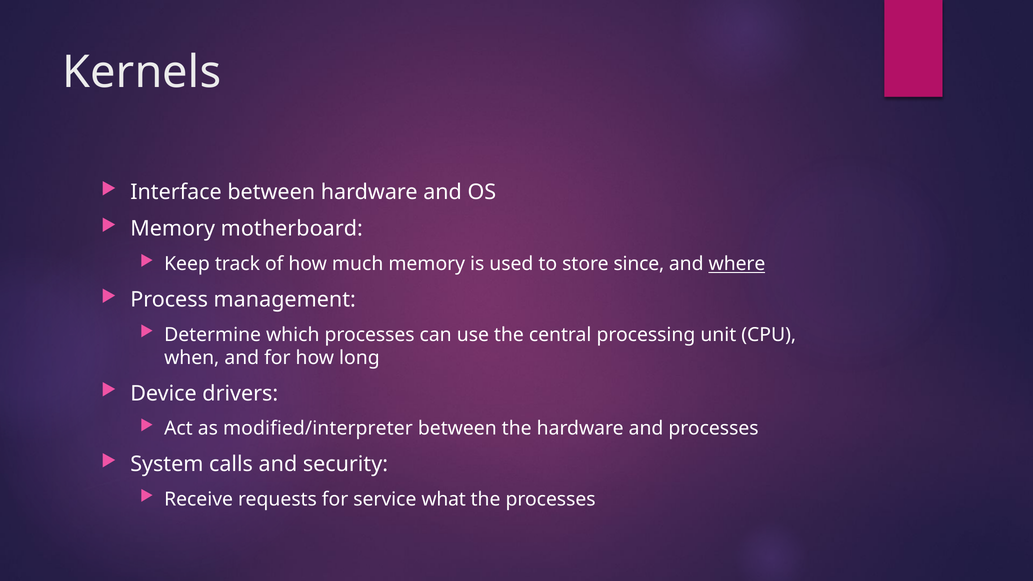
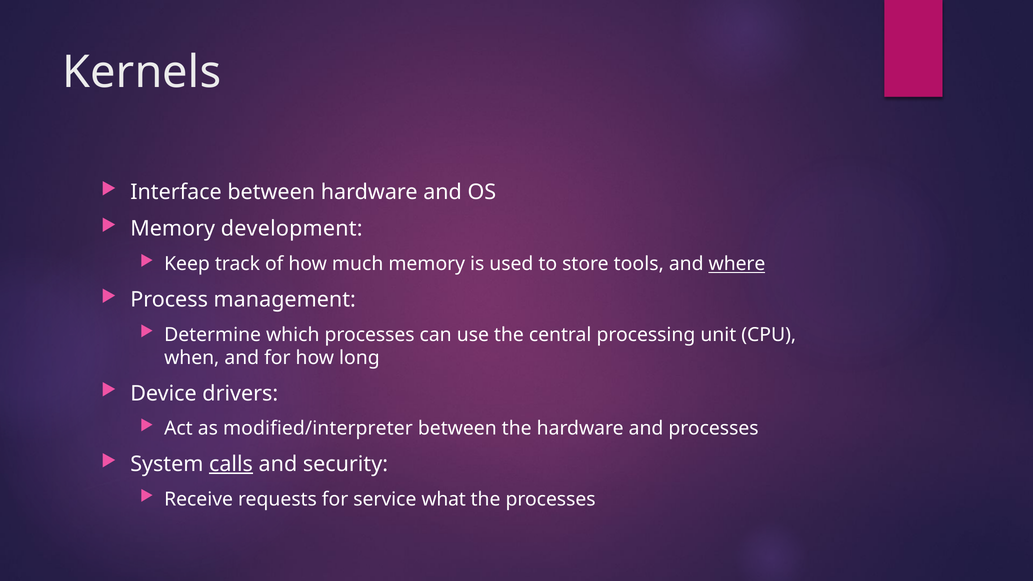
motherboard: motherboard -> development (292, 229)
since: since -> tools (639, 264)
calls underline: none -> present (231, 464)
